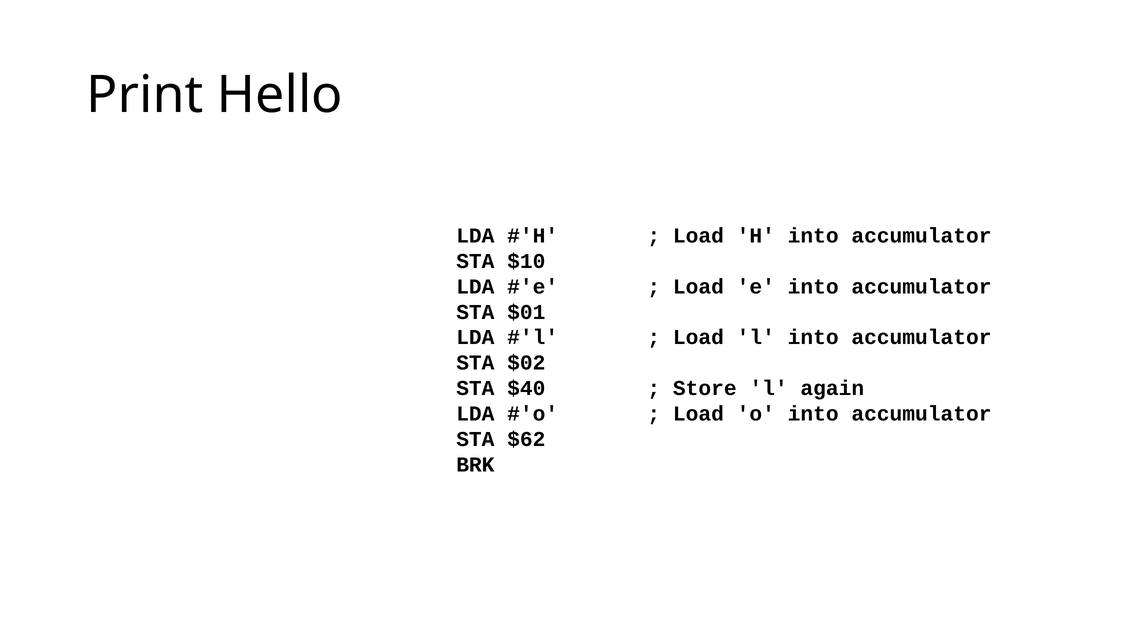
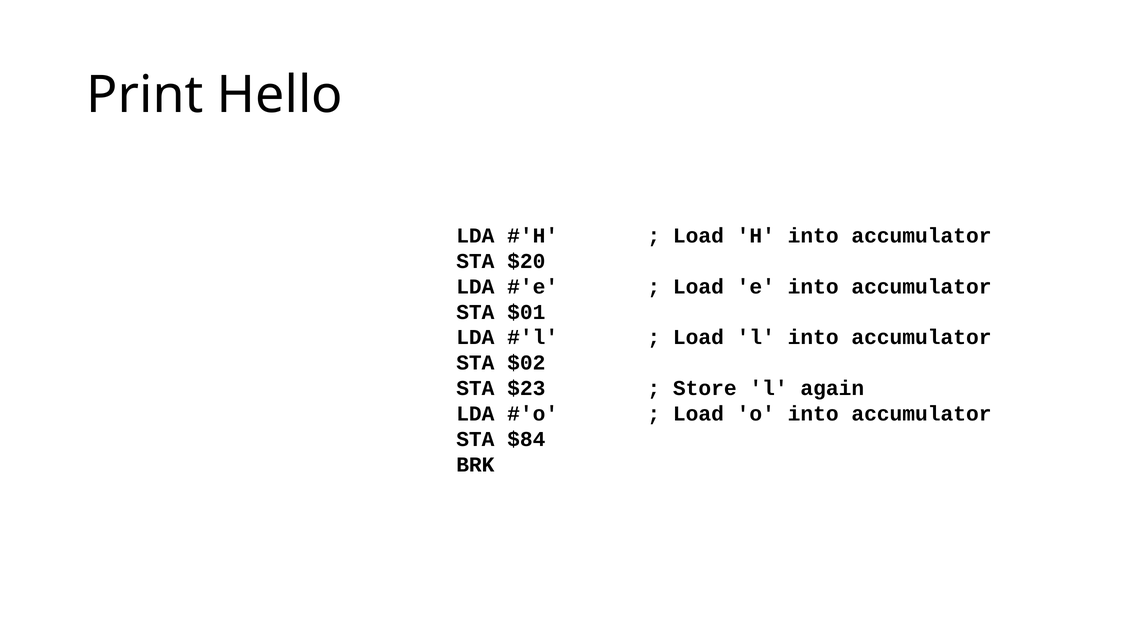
$10: $10 -> $20 (526, 261)
$40: $40 -> $23 (526, 389)
$62: $62 -> $84 (526, 440)
